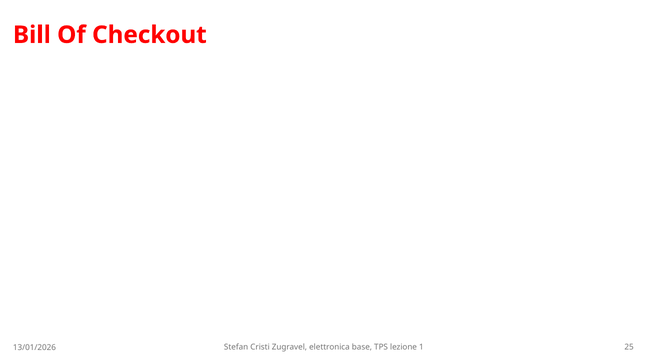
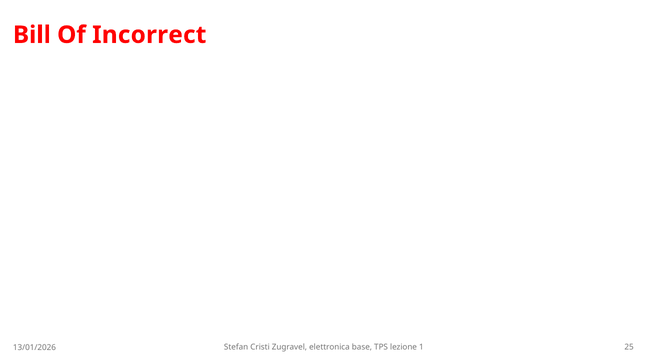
Checkout: Checkout -> Incorrect (149, 35)
